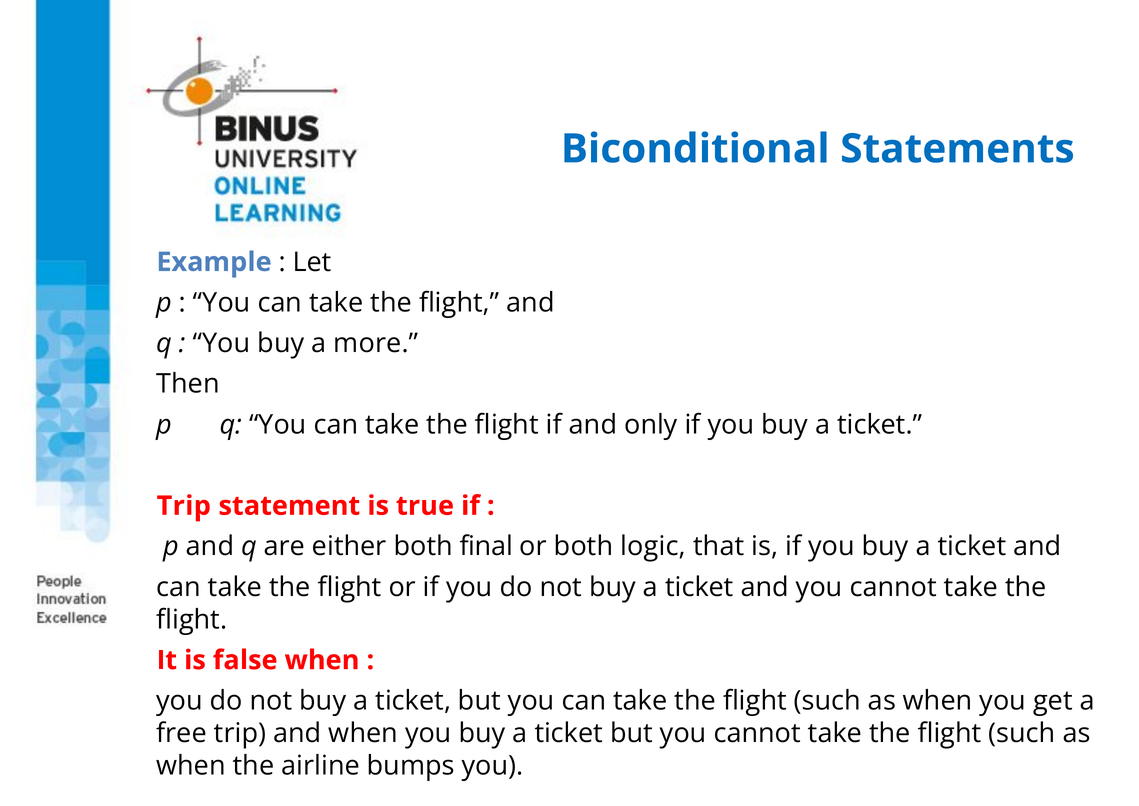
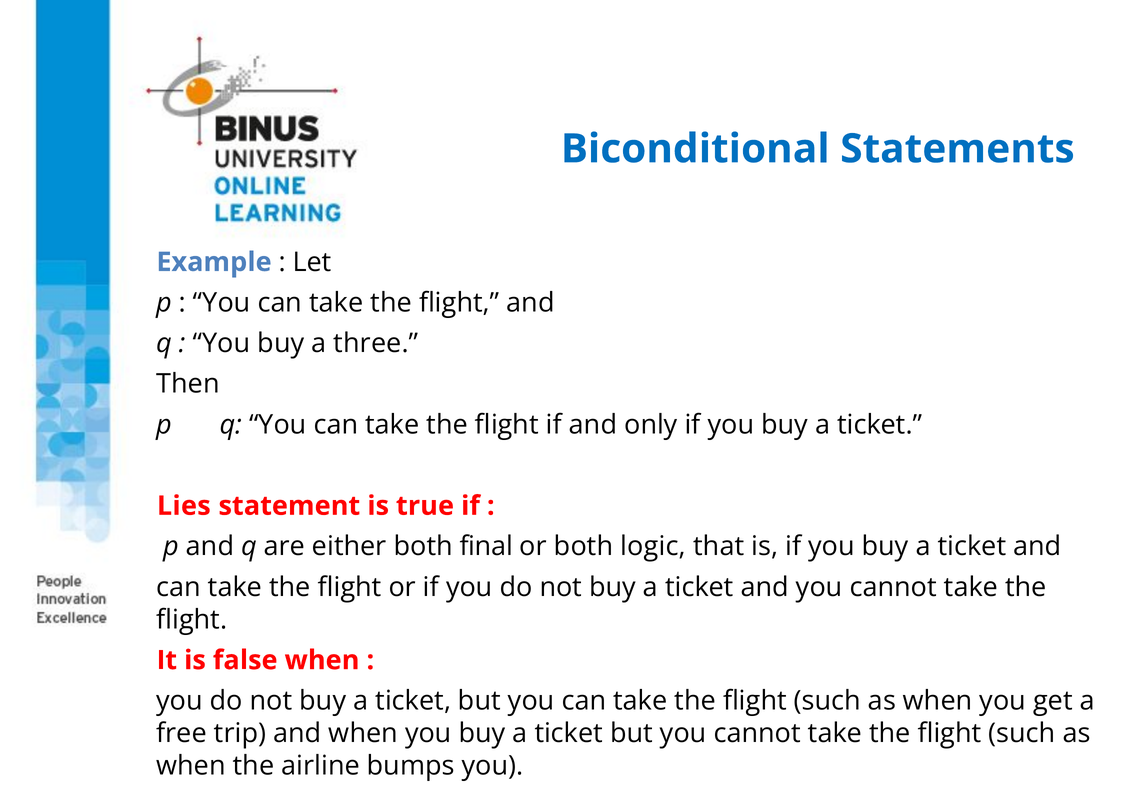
more: more -> three (376, 343)
Trip: Trip -> Lies (184, 506)
